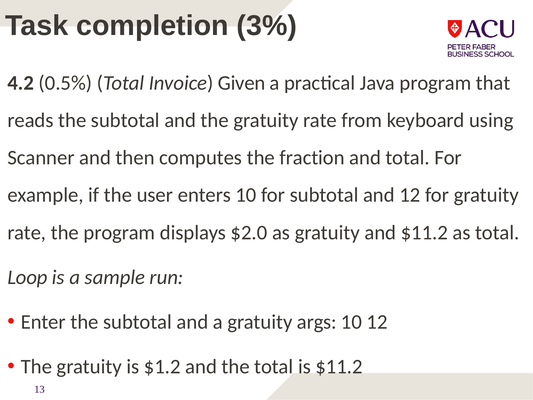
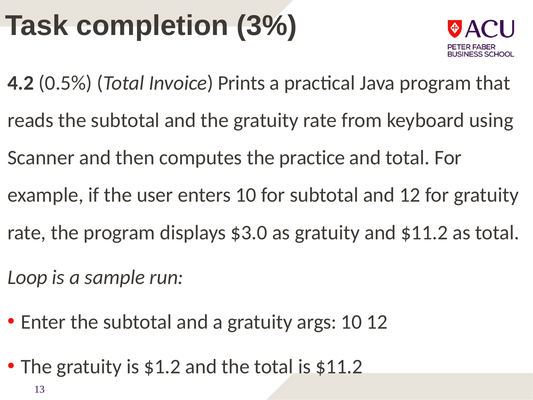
Given: Given -> Prints (242, 83)
fraction: fraction -> practice (312, 158)
$2.0: $2.0 -> $3.0 (249, 232)
